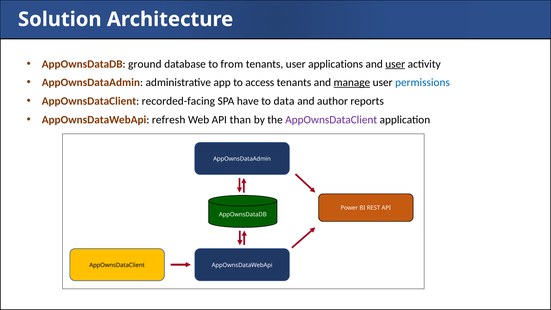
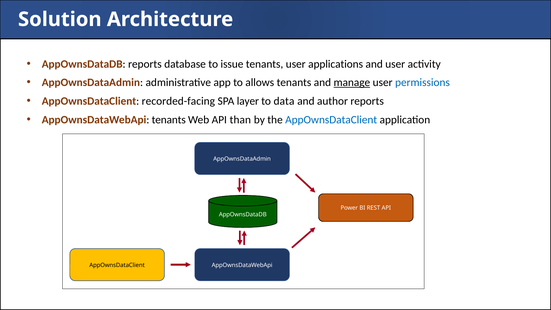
AppOwnsDataDB ground: ground -> reports (145, 64)
from: from -> issue (232, 64)
user underline: present -> none (395, 64)
access: access -> allows (260, 83)
have: have -> layer (248, 101)
AppOwnsDataWebApi refresh: refresh -> tenants (169, 120)
AppOwnsDataClient colour: purple -> blue (331, 120)
